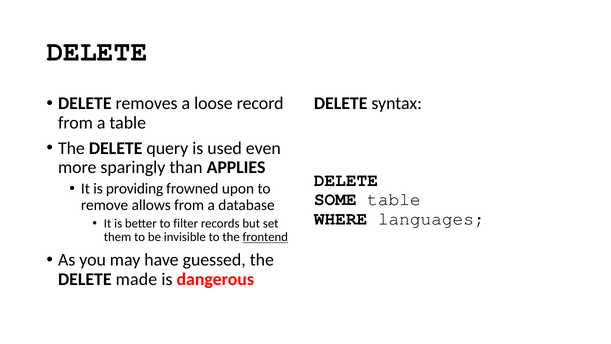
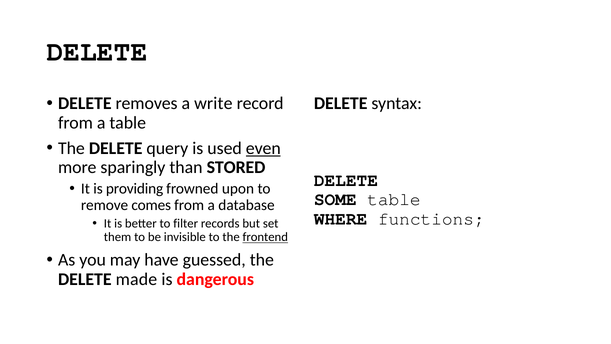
loose: loose -> write (213, 103)
even underline: none -> present (263, 148)
APPLIES: APPLIES -> STORED (236, 167)
allows: allows -> comes (151, 205)
languages: languages -> functions (431, 219)
